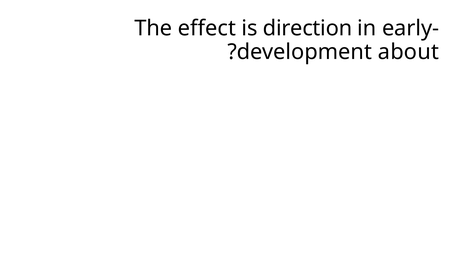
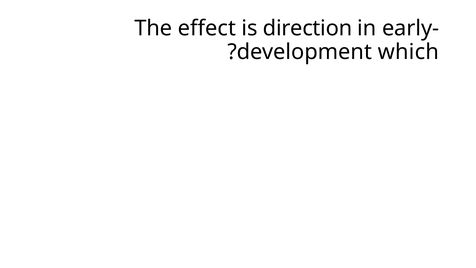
about: about -> which (408, 52)
